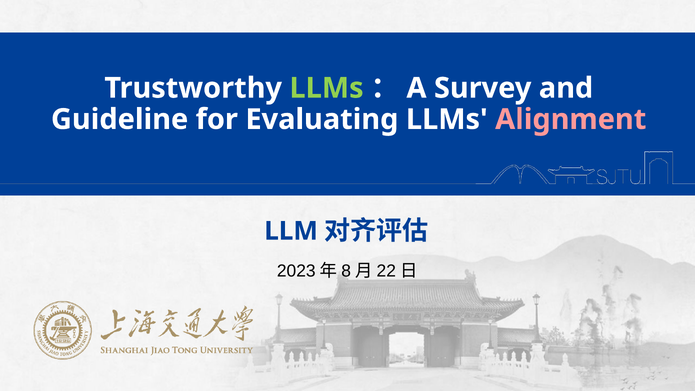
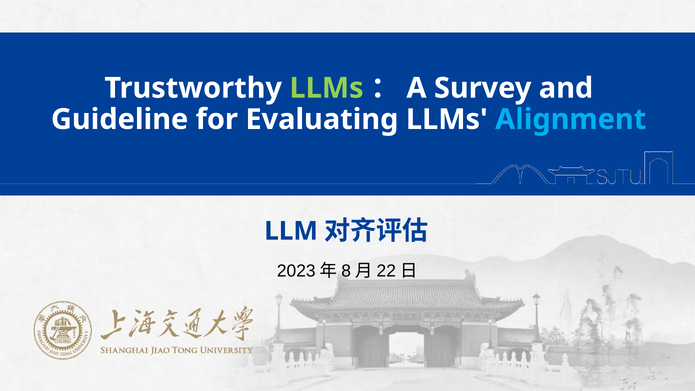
Alignment colour: pink -> light blue (571, 119)
